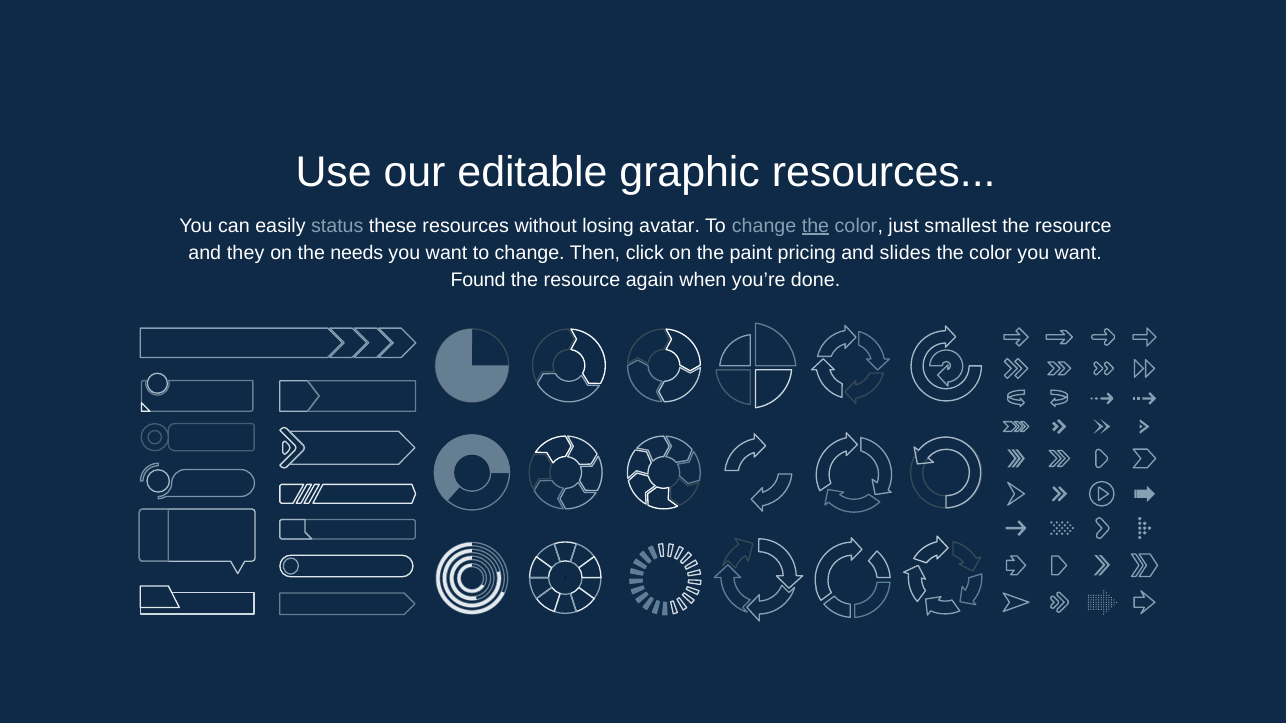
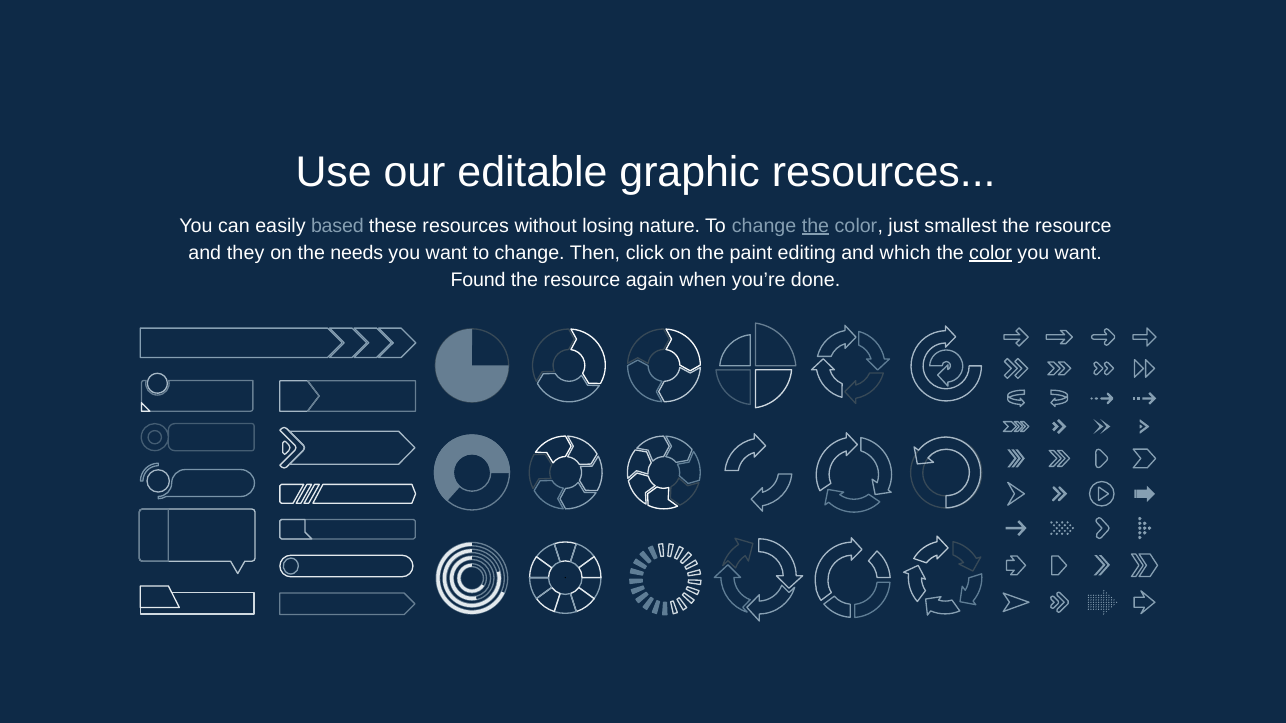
status: status -> based (337, 226)
avatar: avatar -> nature (670, 226)
pricing: pricing -> editing (807, 253)
slides: slides -> which (905, 253)
color underline: none -> present (991, 253)
